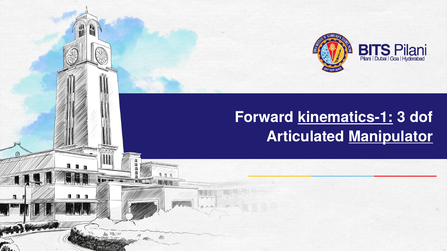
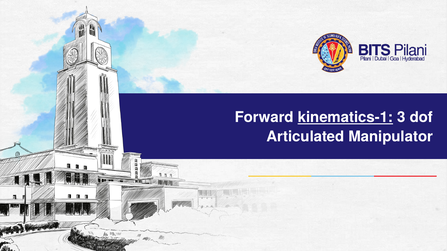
Manipulator underline: present -> none (391, 137)
